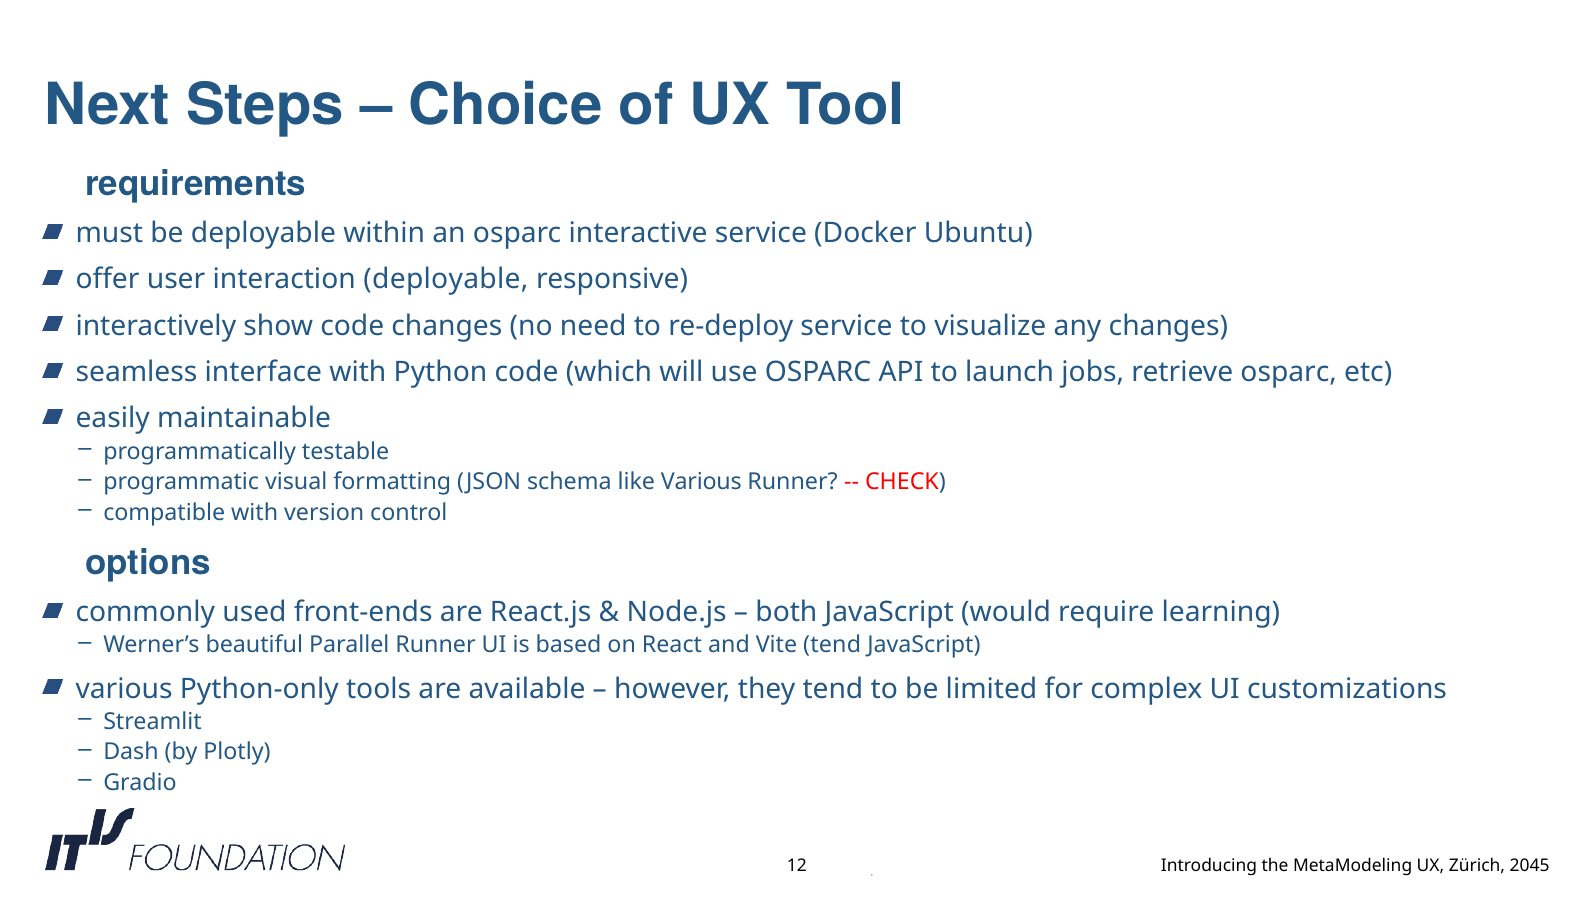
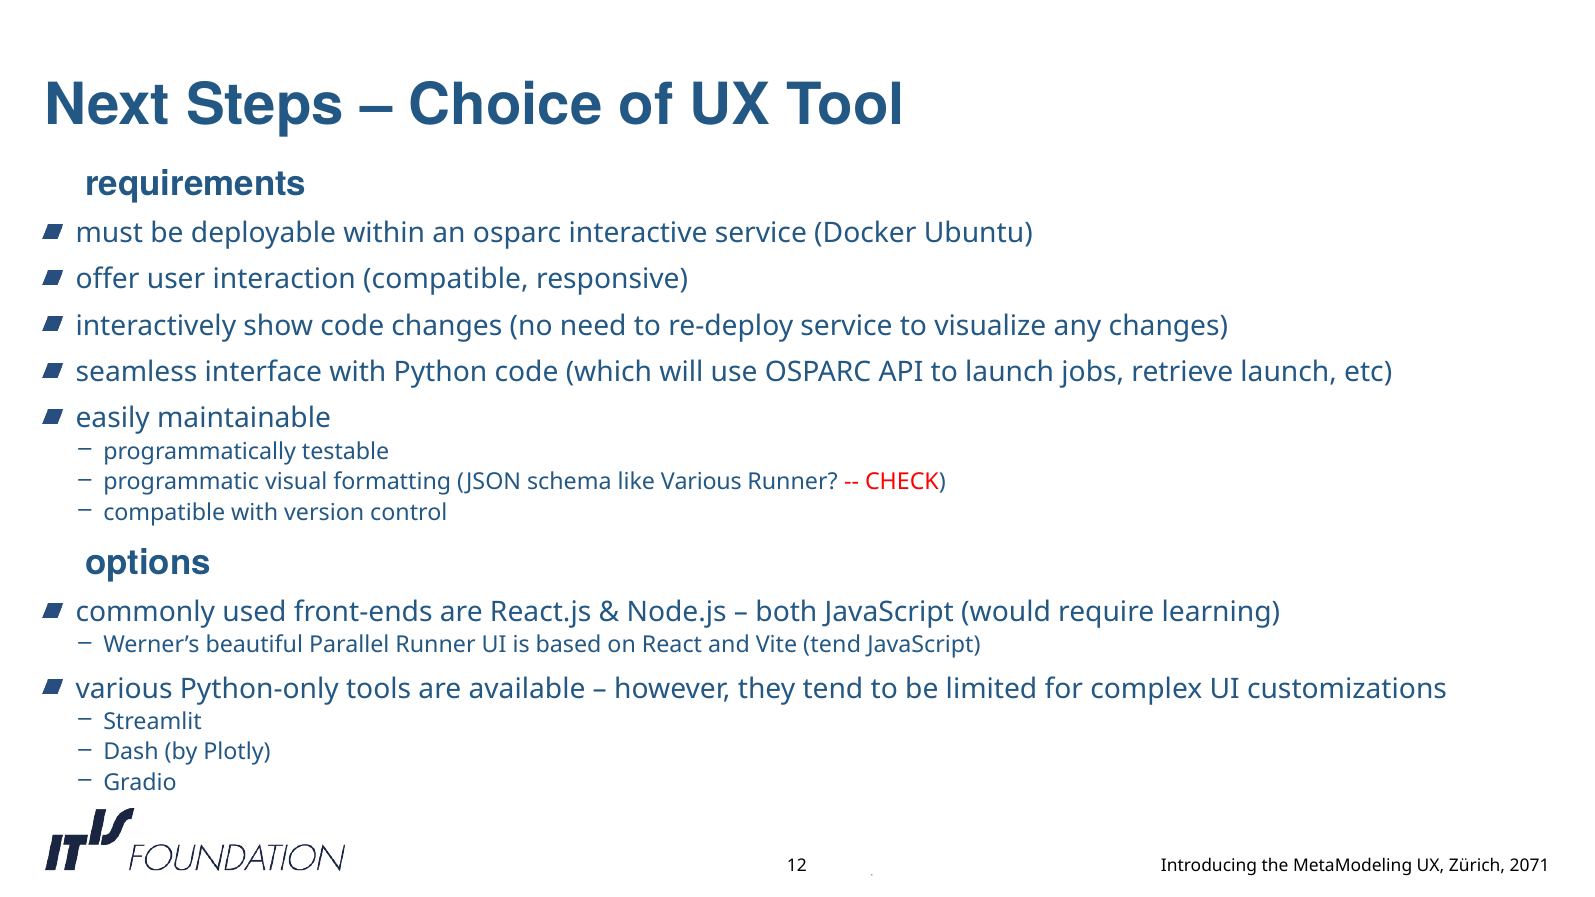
interaction deployable: deployable -> compatible (446, 280)
retrieve osparc: osparc -> launch (1289, 372)
2045: 2045 -> 2071 (1530, 866)
